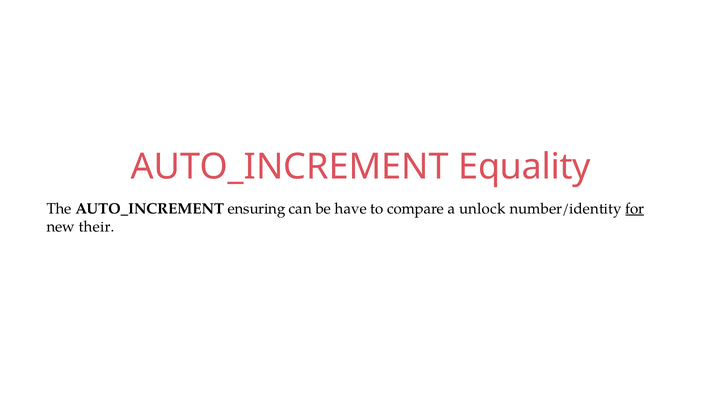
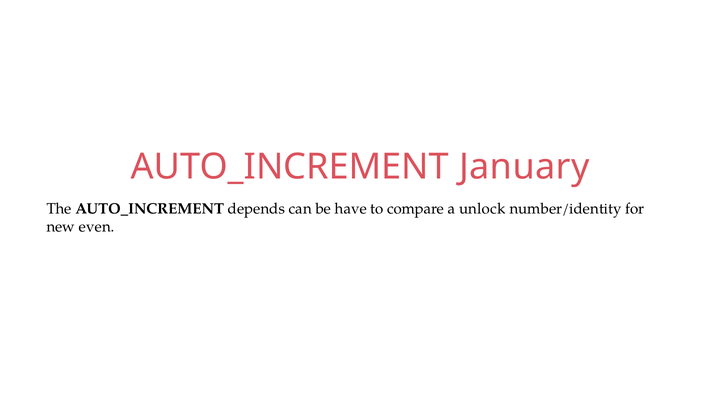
Equality: Equality -> January (524, 167)
ensuring: ensuring -> depends (256, 209)
for underline: present -> none (635, 209)
their: their -> even (97, 227)
